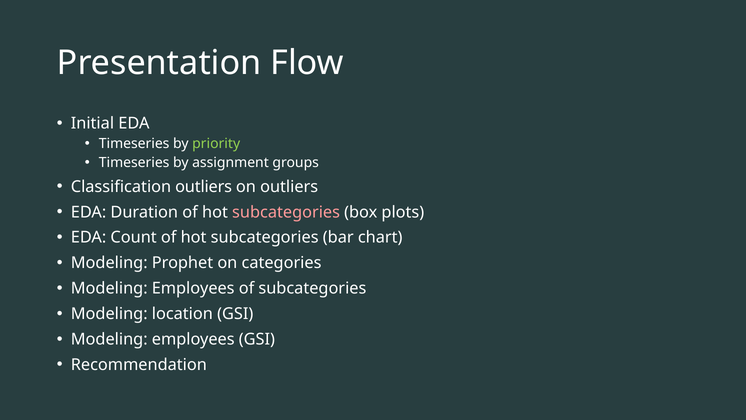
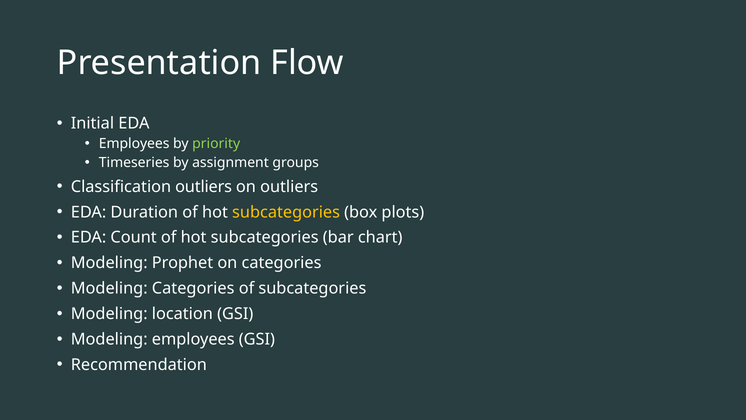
Timeseries: Timeseries -> Employees (134, 143)
subcategories colour: pink -> yellow (286, 212)
Employees: Employees -> Categories (193, 288)
